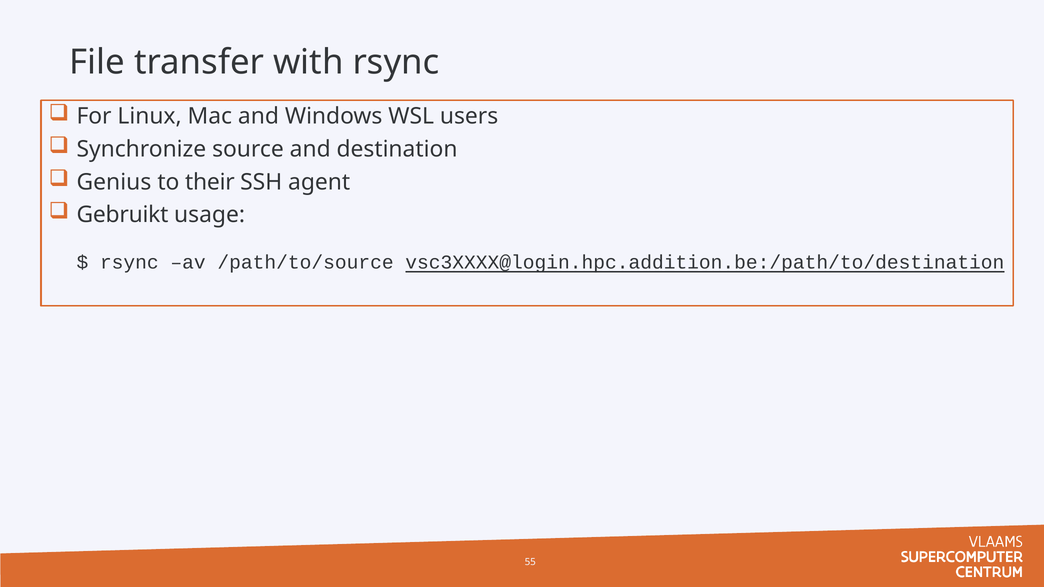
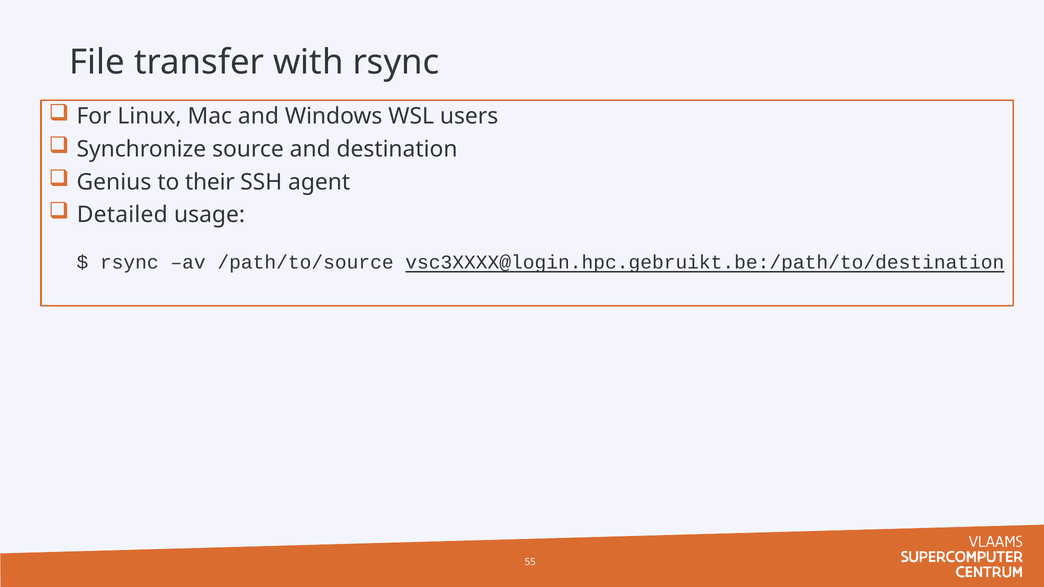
Gebruikt: Gebruikt -> Detailed (122, 215)
vsc3XXXX@login.hpc.addition.be:/path/to/destination: vsc3XXXX@login.hpc.addition.be:/path/to/destination -> vsc3XXXX@login.hpc.gebruikt.be:/path/to/destination (705, 263)
